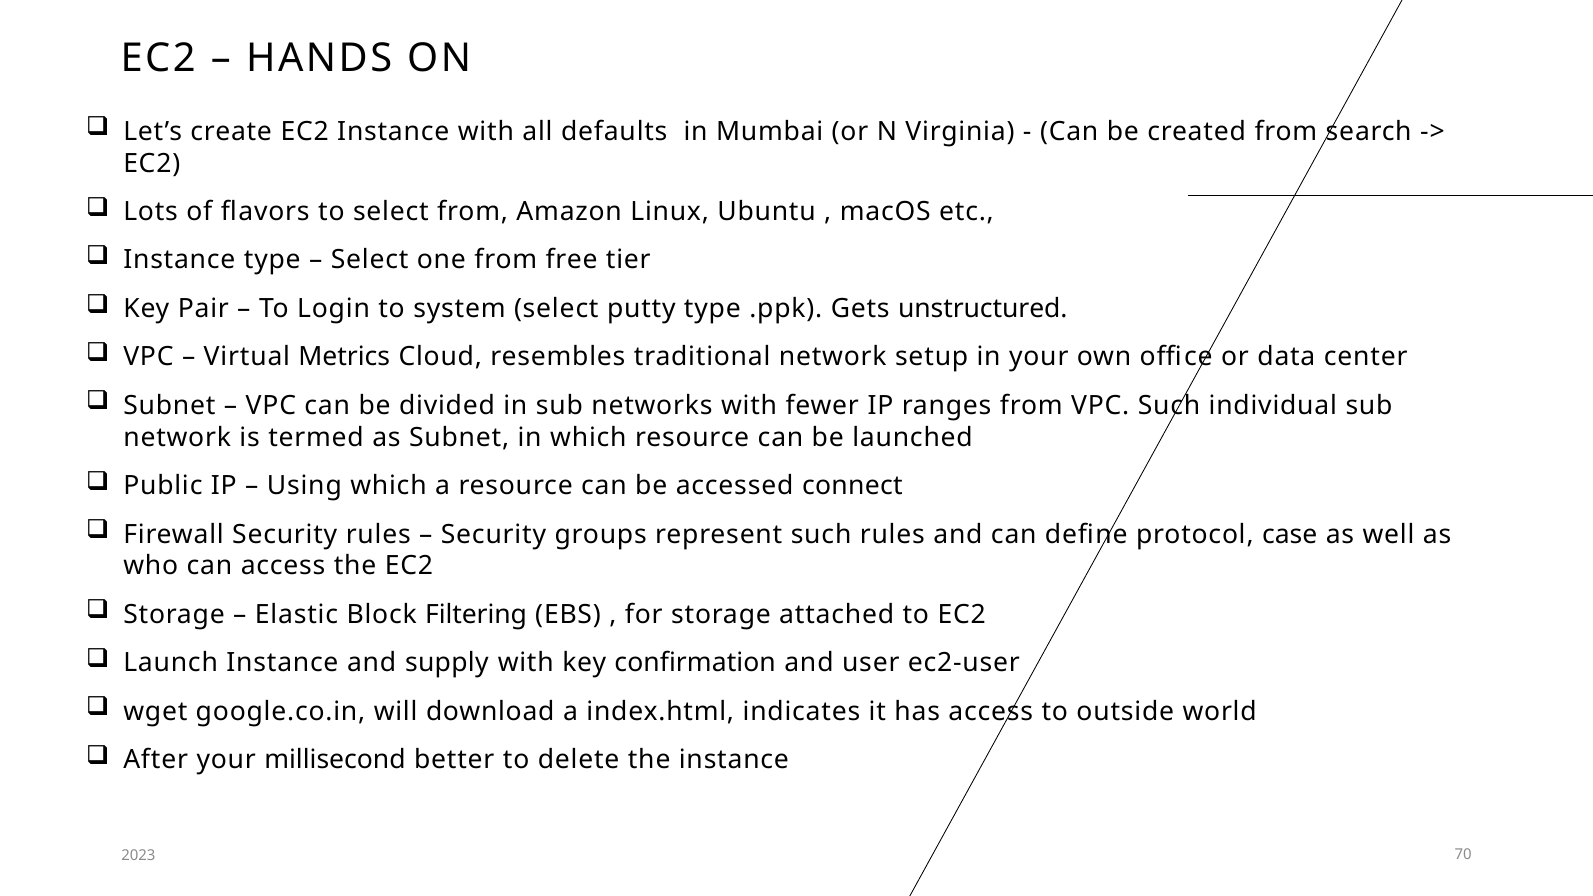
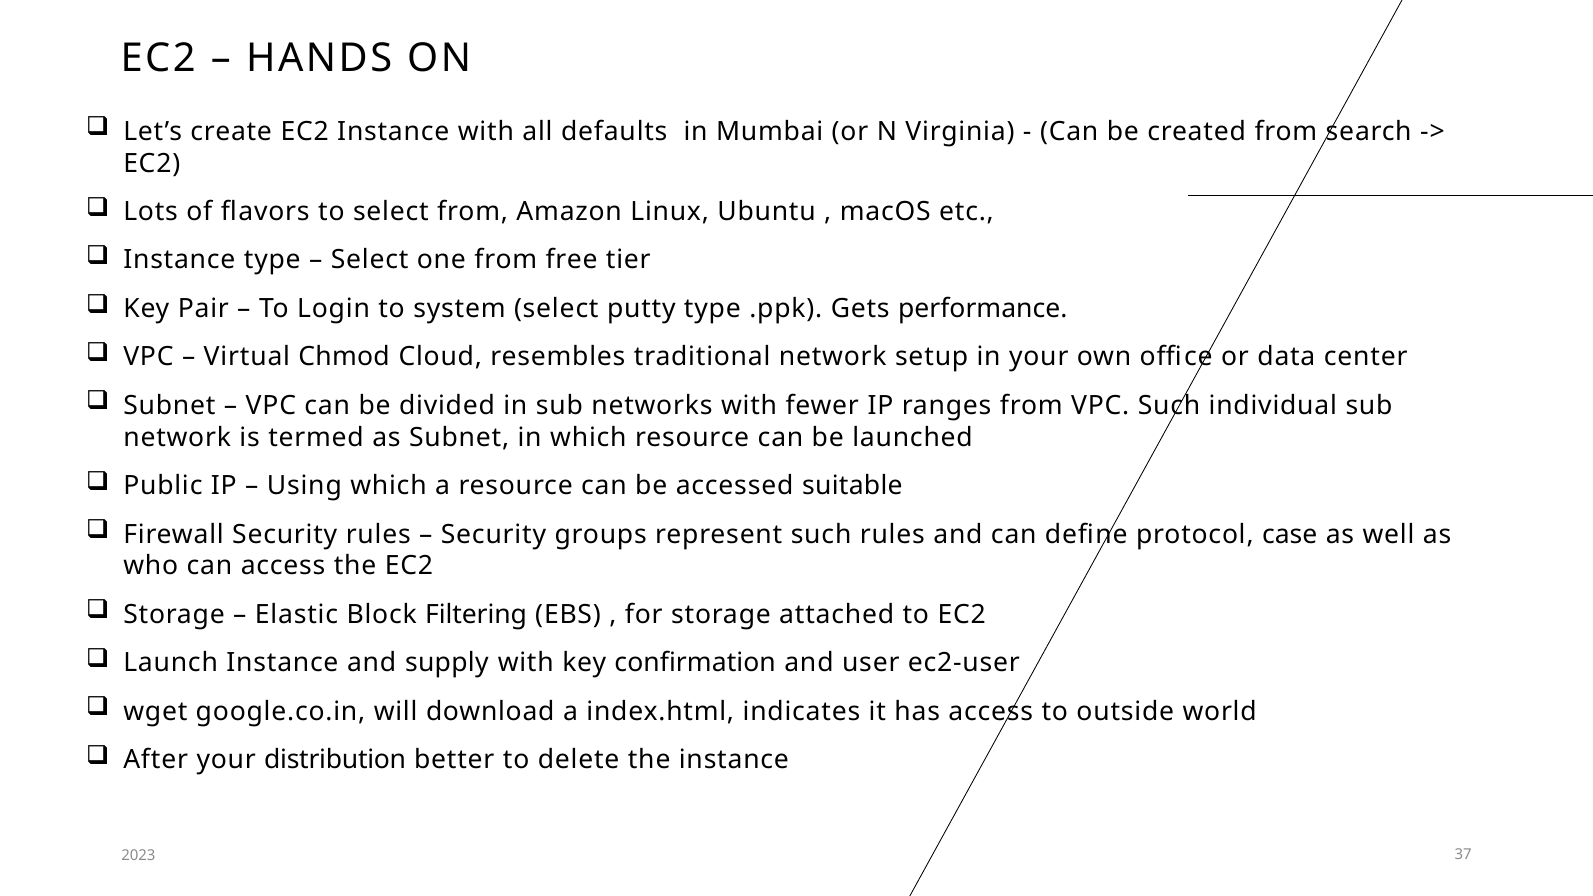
unstructured: unstructured -> performance (983, 309)
Metrics: Metrics -> Chmod (344, 357)
connect: connect -> suitable (852, 486)
millisecond: millisecond -> distribution (335, 760)
70: 70 -> 37 (1463, 854)
